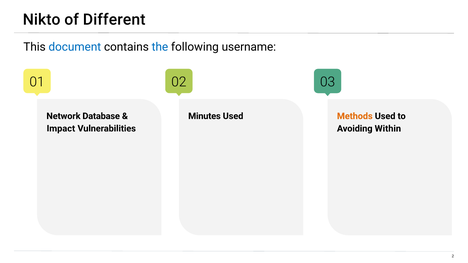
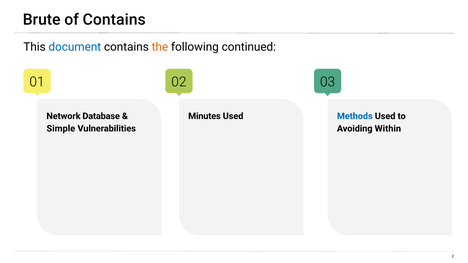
Nikto: Nikto -> Brute (42, 20)
of Different: Different -> Contains (114, 20)
the colour: blue -> orange (160, 47)
username: username -> continued (249, 47)
Methods colour: orange -> blue (355, 116)
Impact: Impact -> Simple (61, 129)
